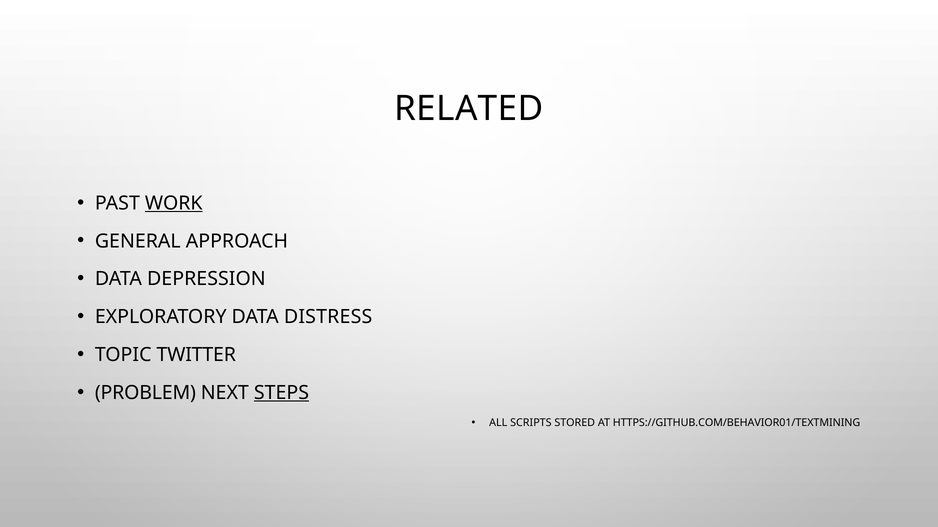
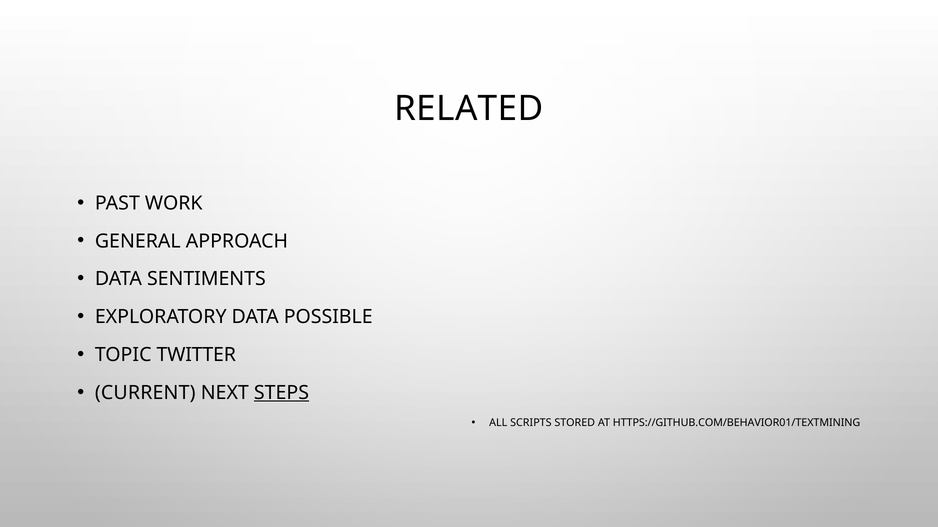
WORK underline: present -> none (174, 203)
DEPRESSION: DEPRESSION -> SENTIMENTS (206, 279)
DISTRESS: DISTRESS -> POSSIBLE (328, 317)
PROBLEM: PROBLEM -> CURRENT (145, 393)
